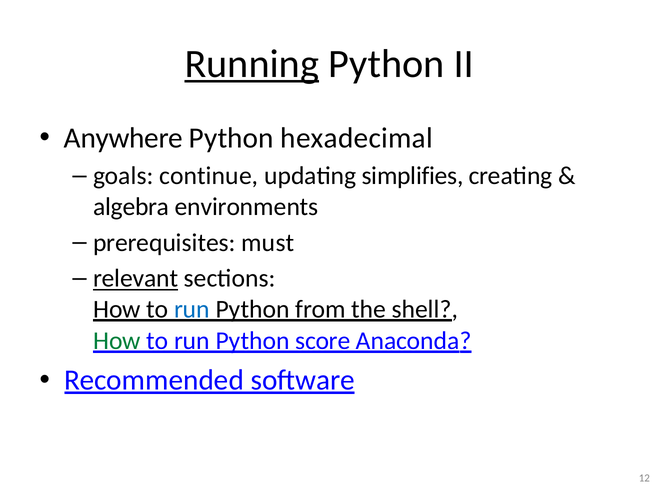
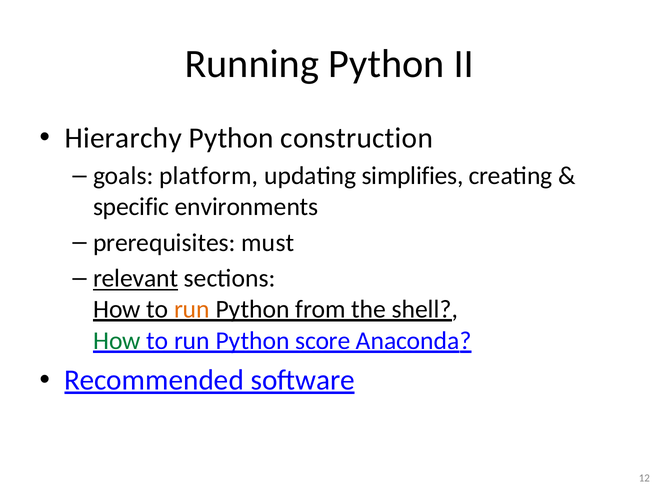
Running underline: present -> none (252, 64)
Anywhere: Anywhere -> Hierarchy (123, 138)
hexadecimal: hexadecimal -> construction (357, 138)
continue: continue -> platform (209, 176)
algebra: algebra -> specific (131, 207)
run colour: blue -> orange (192, 309)
